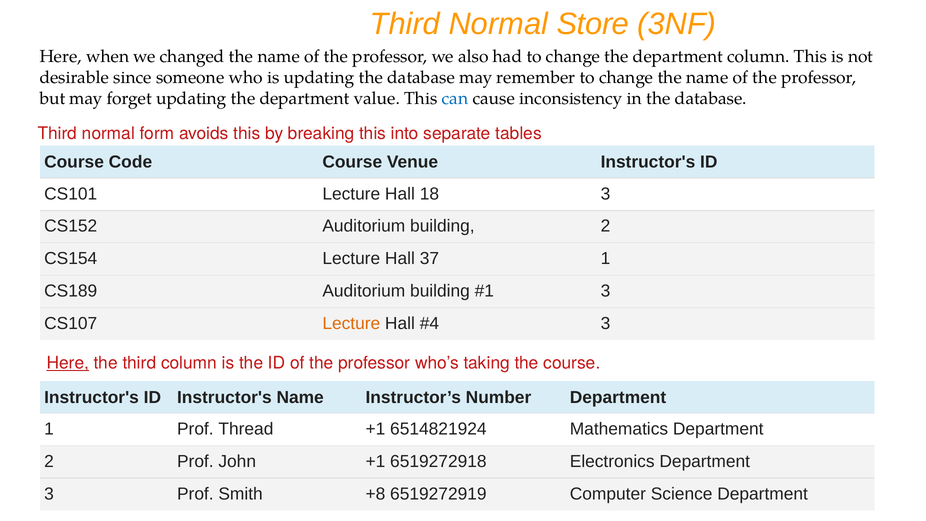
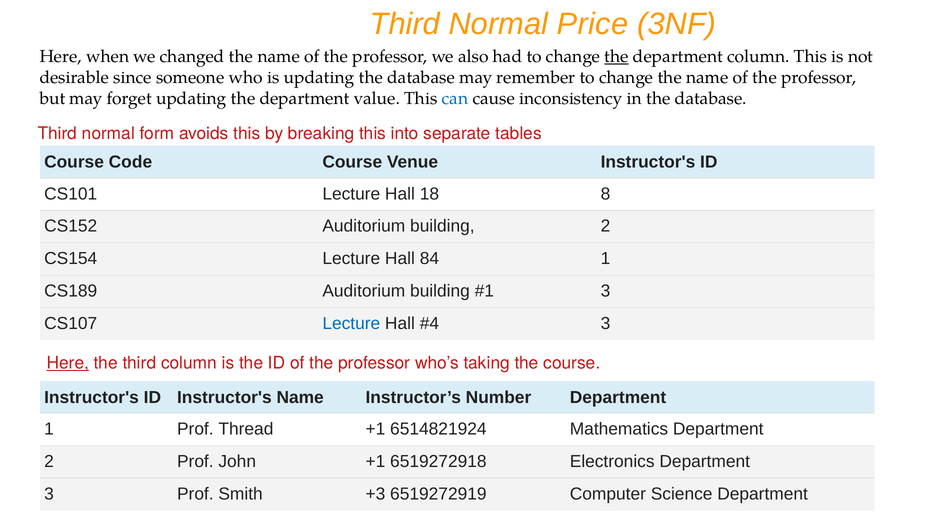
Store: Store -> Price (593, 24)
the underline: none -> present (616, 57)
18 3: 3 -> 8 (605, 194)
37: 37 -> 84 (429, 259)
Lecture colour: orange -> blue (351, 323)
+8: +8 -> +3 (375, 494)
